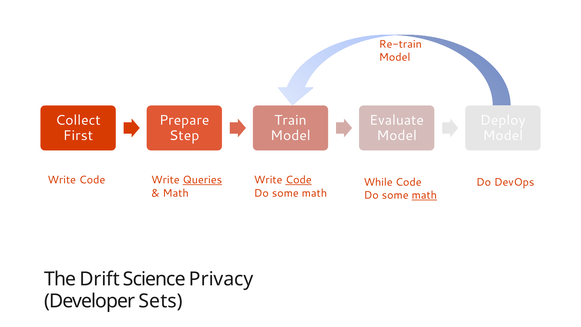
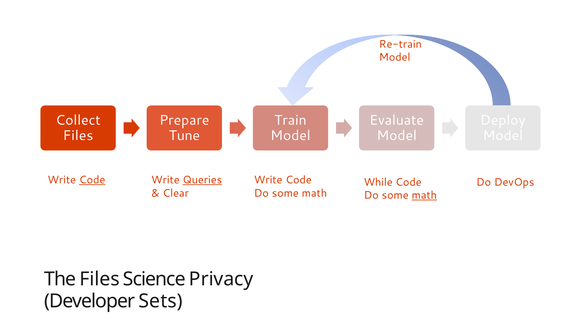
First: First -> Files (78, 135)
Step: Step -> Tune (184, 135)
Code underline: none -> present (92, 180)
Code underline: present -> none (299, 180)
Math: Math -> Clear (176, 193)
The Drift: Drift -> Files (100, 279)
